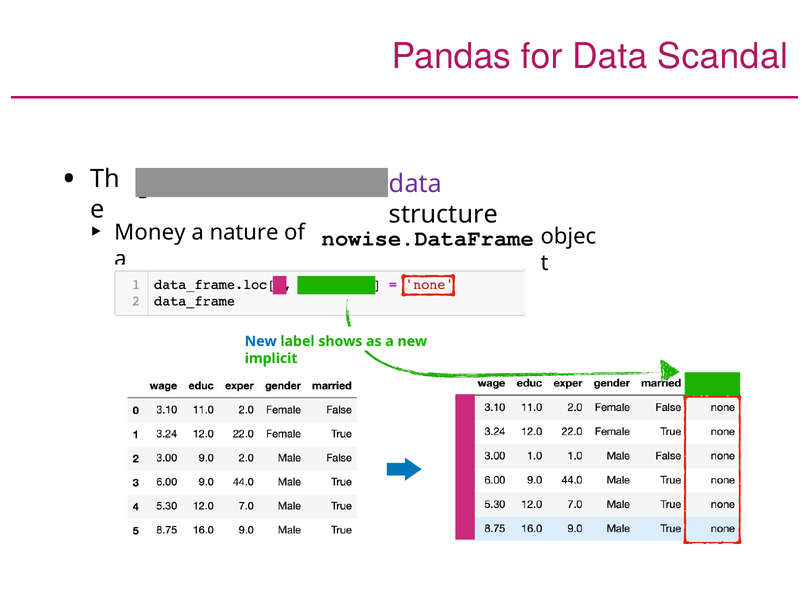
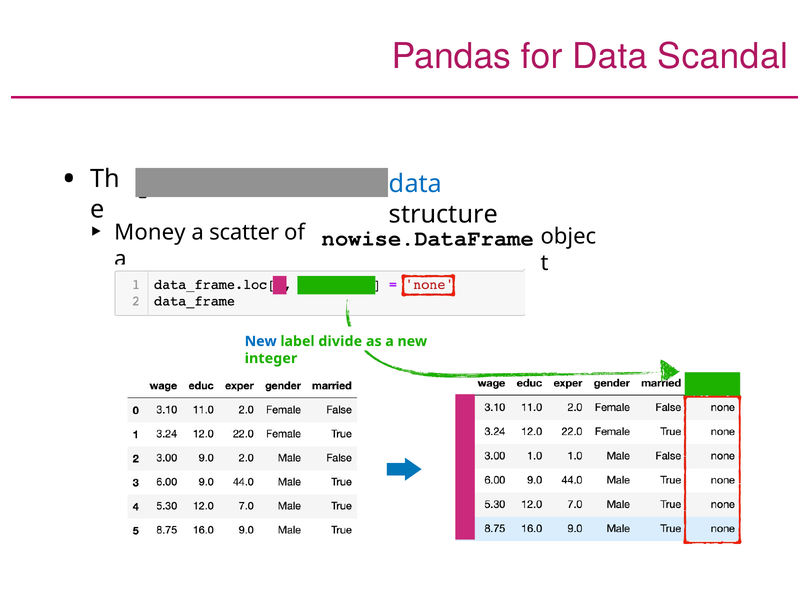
data colour: purple -> blue (416, 184)
nature: nature -> scatter (244, 232)
shows: shows -> divide (340, 341)
implicit: implicit -> integer (271, 358)
